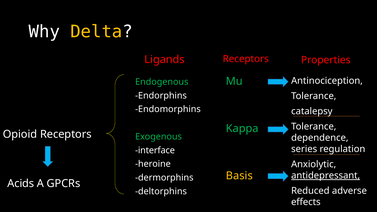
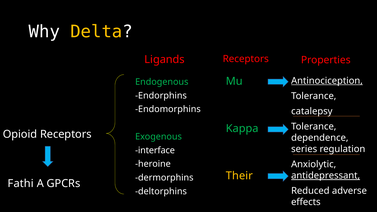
Antinociception underline: none -> present (327, 81)
Basis: Basis -> Their (239, 176)
Acids: Acids -> Fathi (21, 183)
